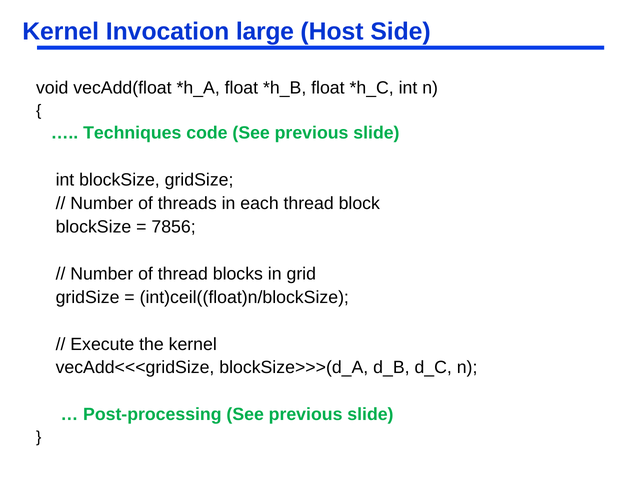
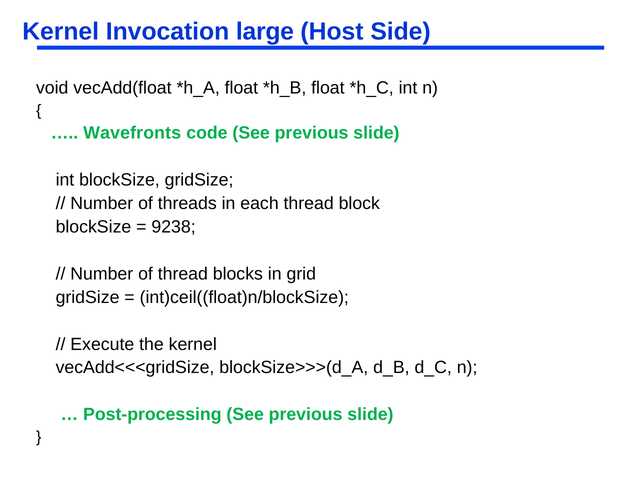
Techniques: Techniques -> Wavefronts (132, 133)
7856: 7856 -> 9238 (174, 227)
